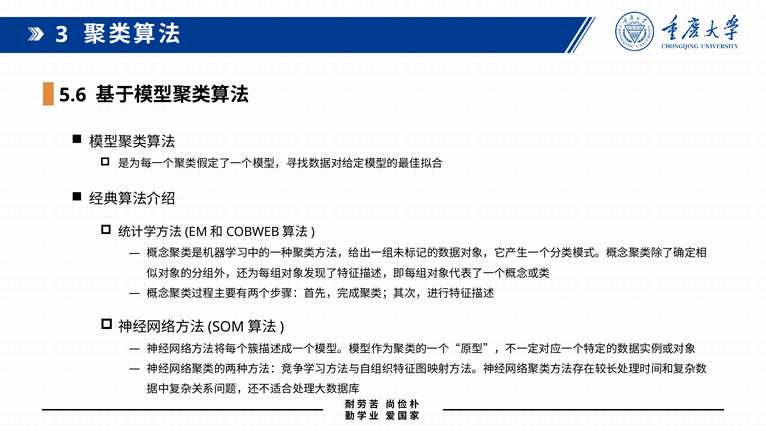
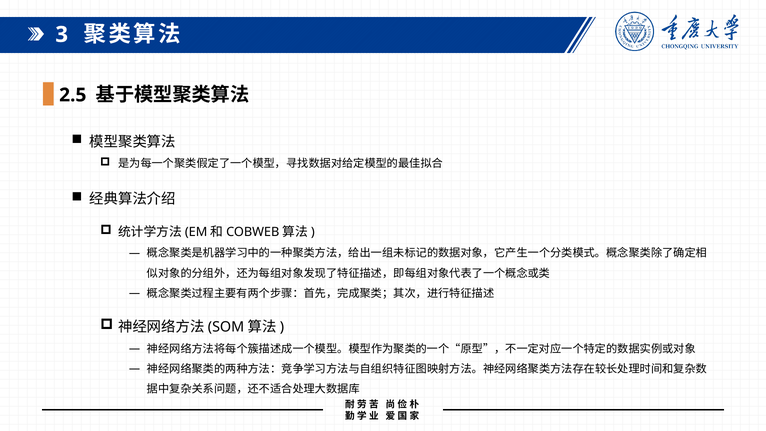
5.6: 5.6 -> 2.5 (73, 95)
